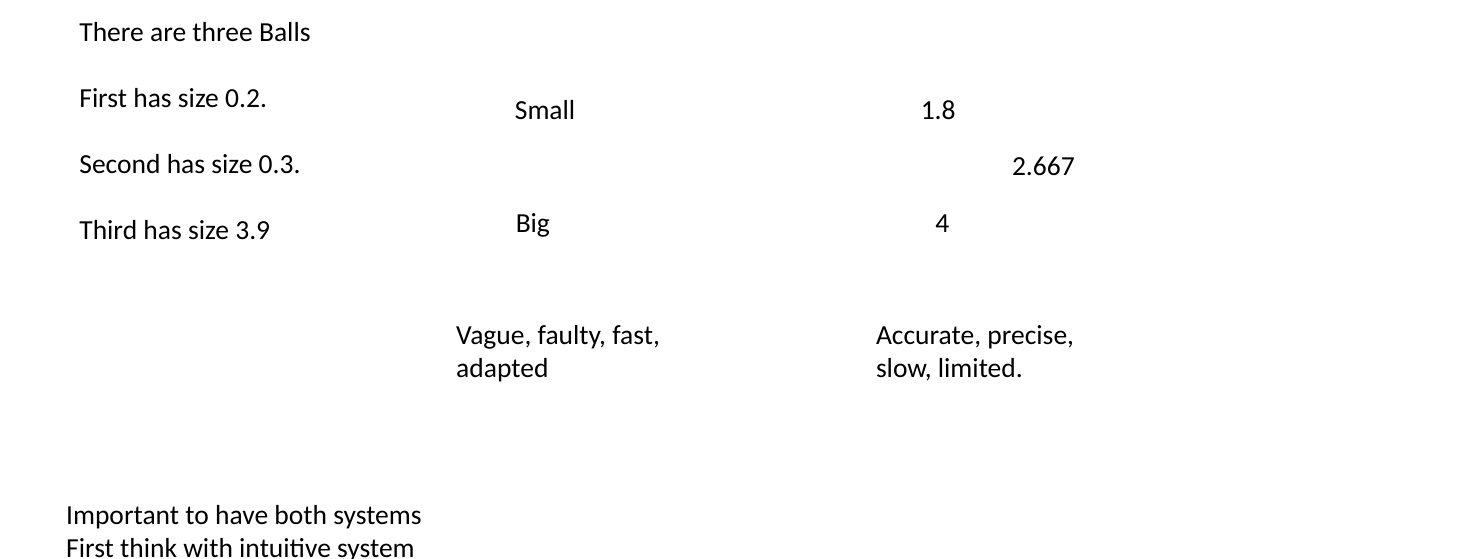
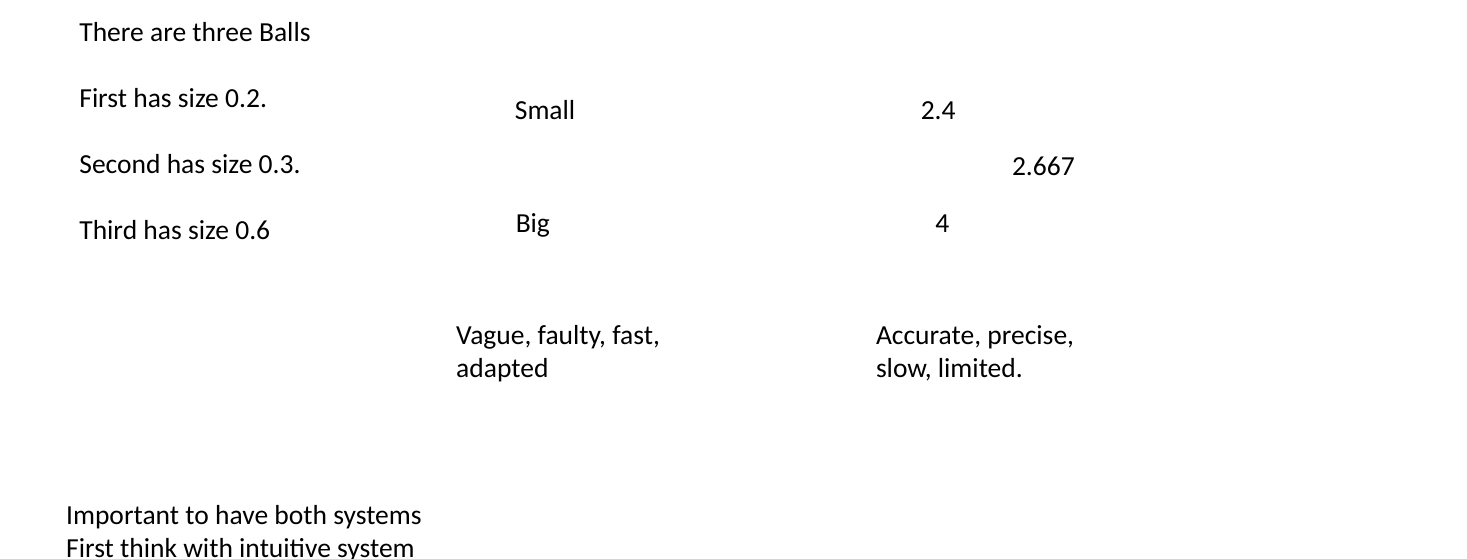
1.8: 1.8 -> 2.4 (938, 110)
3.9: 3.9 -> 0.6 (253, 231)
